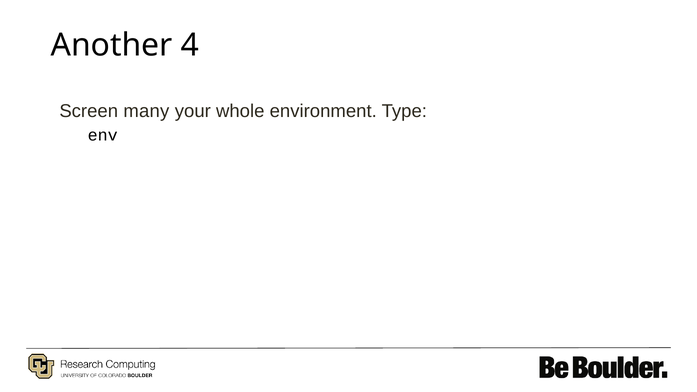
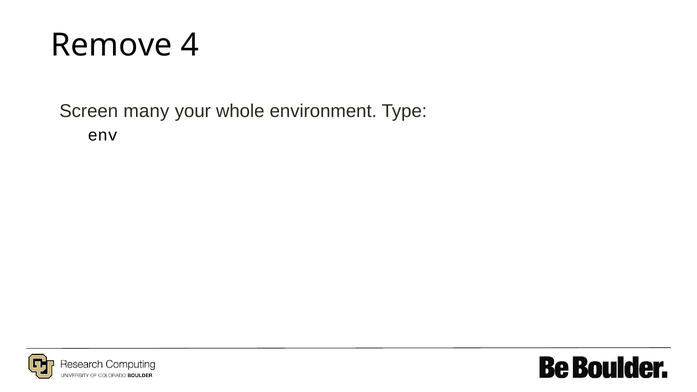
Another: Another -> Remove (112, 45)
